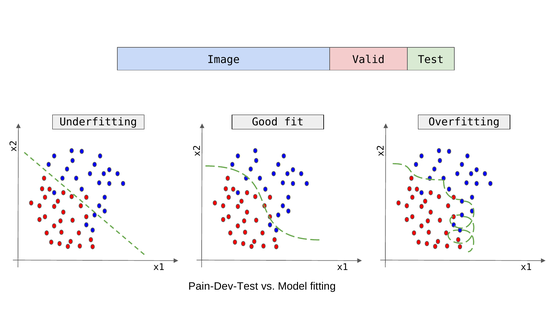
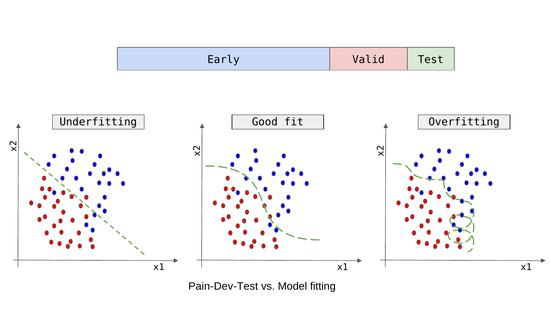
Image: Image -> Early (224, 60)
